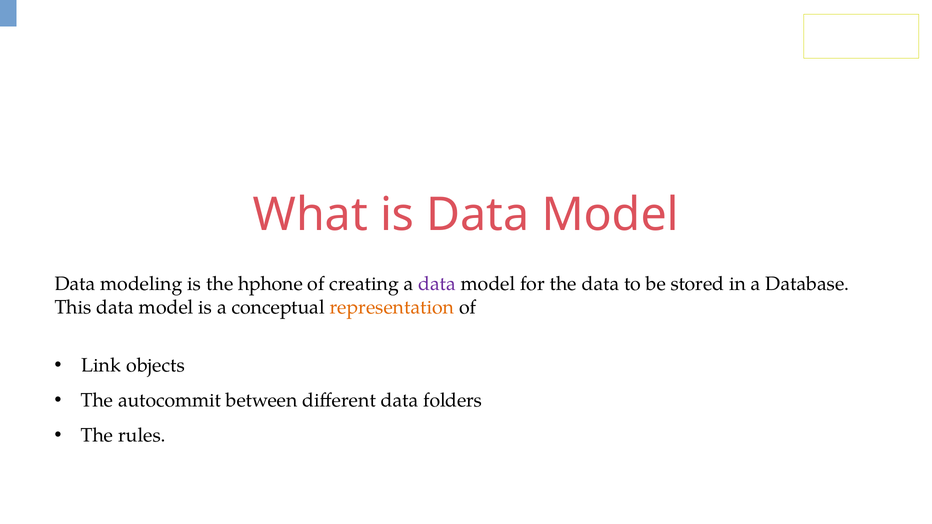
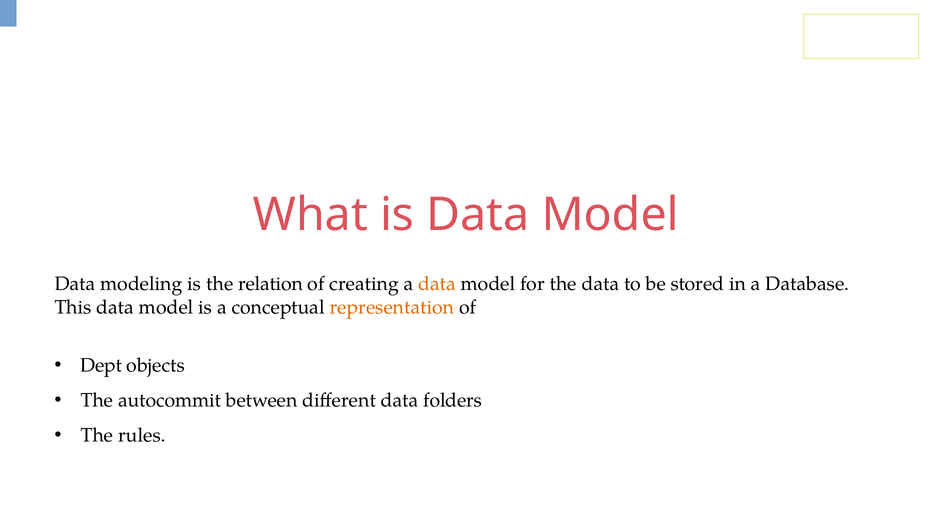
hphone: hphone -> relation (270, 284)
data colour: purple -> orange (437, 284)
Link: Link -> Dept (101, 366)
